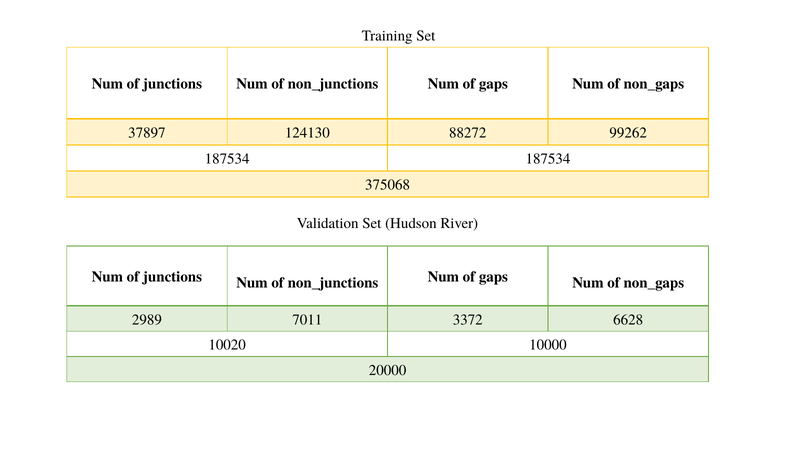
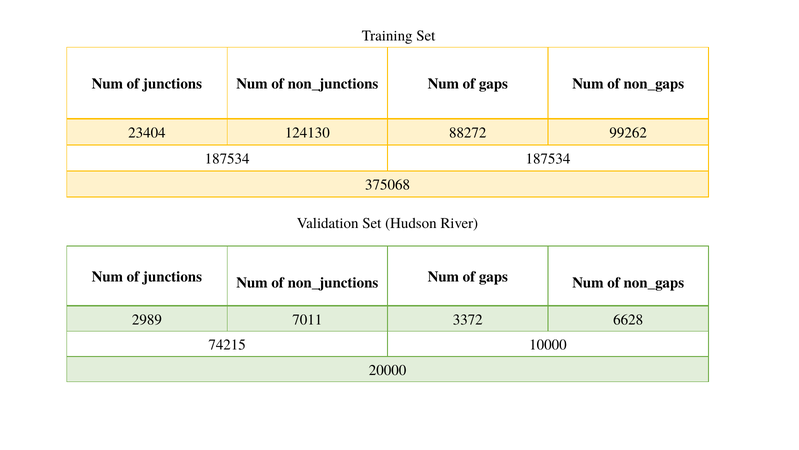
37897: 37897 -> 23404 (147, 133)
10020: 10020 -> 74215 (227, 345)
